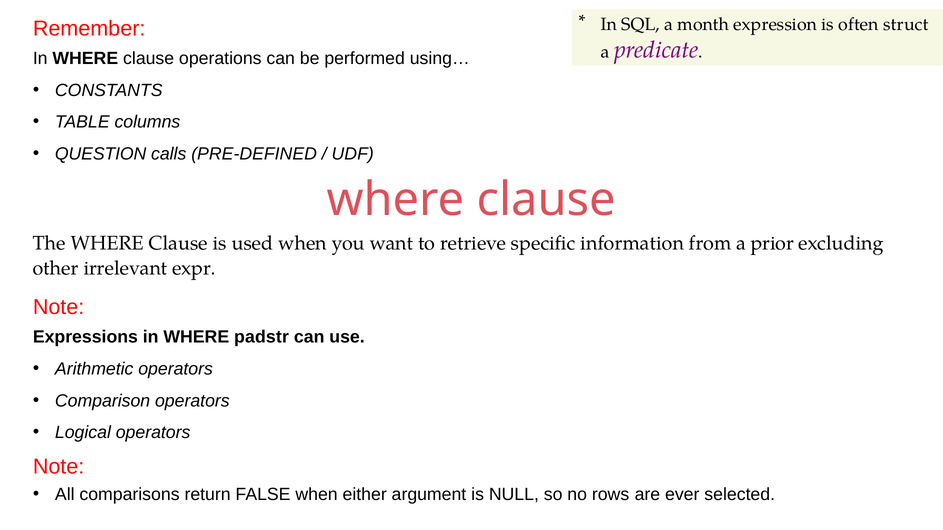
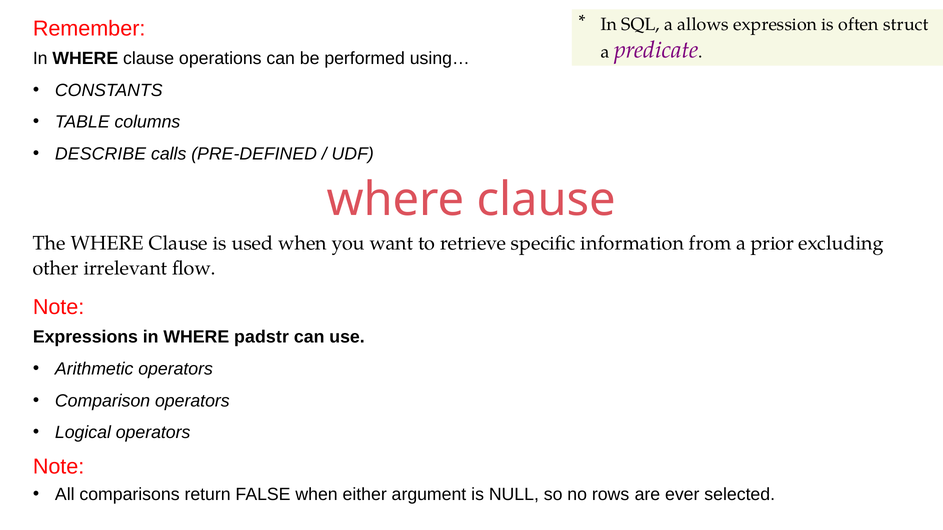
month: month -> allows (703, 25)
QUESTION: QUESTION -> DESCRIBE (101, 154)
expr: expr -> flow (194, 269)
